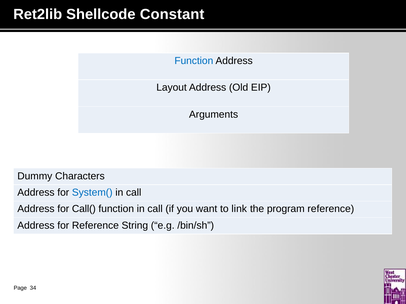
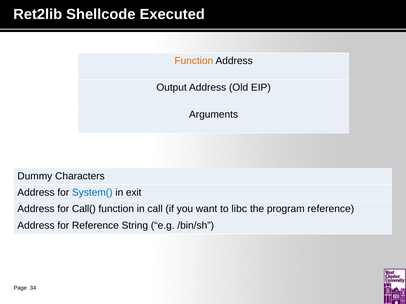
Constant: Constant -> Executed (172, 14)
Function colour: blue -> orange (194, 61)
Layout: Layout -> Output (172, 88)
call: call -> exit (134, 193)
link: link -> libc (239, 209)
